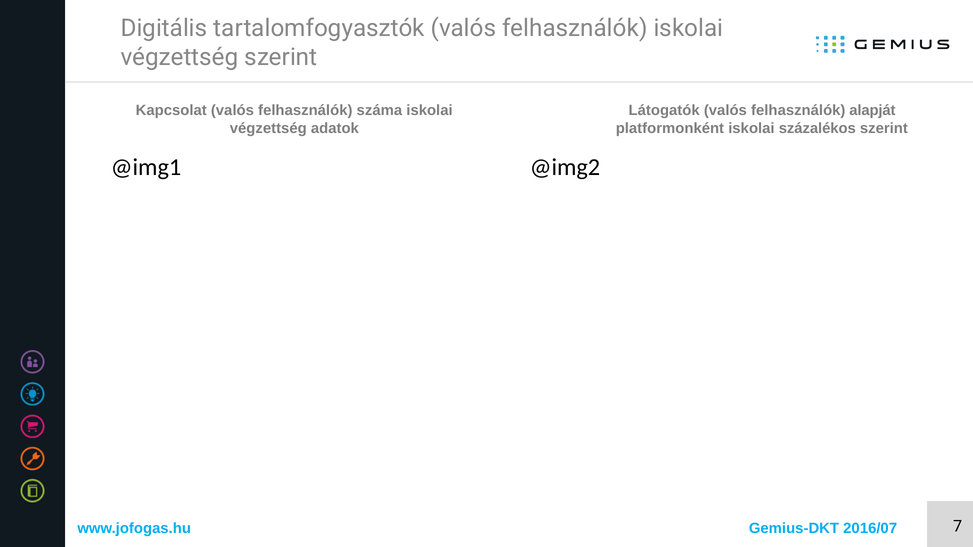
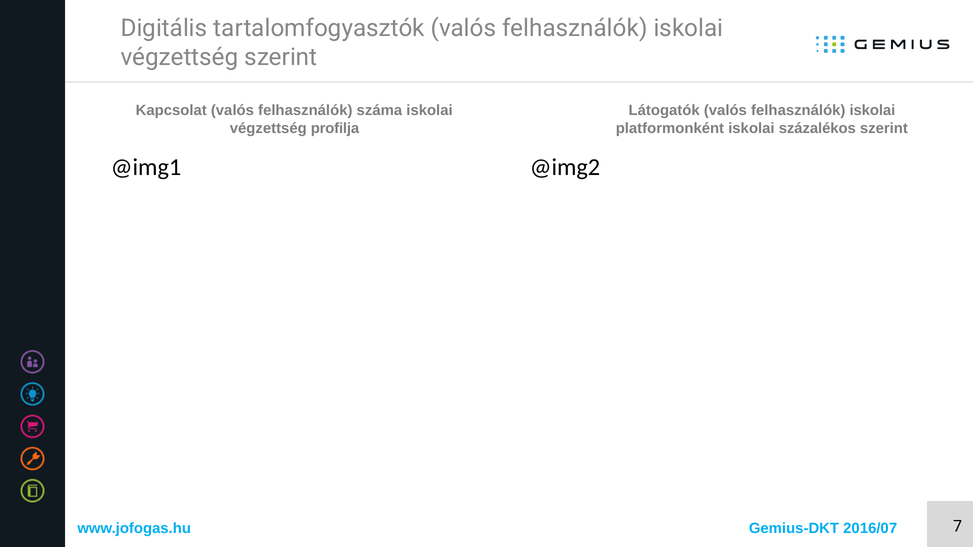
Látogatók valós felhasználók alapját: alapját -> iskolai (872, 110)
adatok: adatok -> profilja (335, 128)
